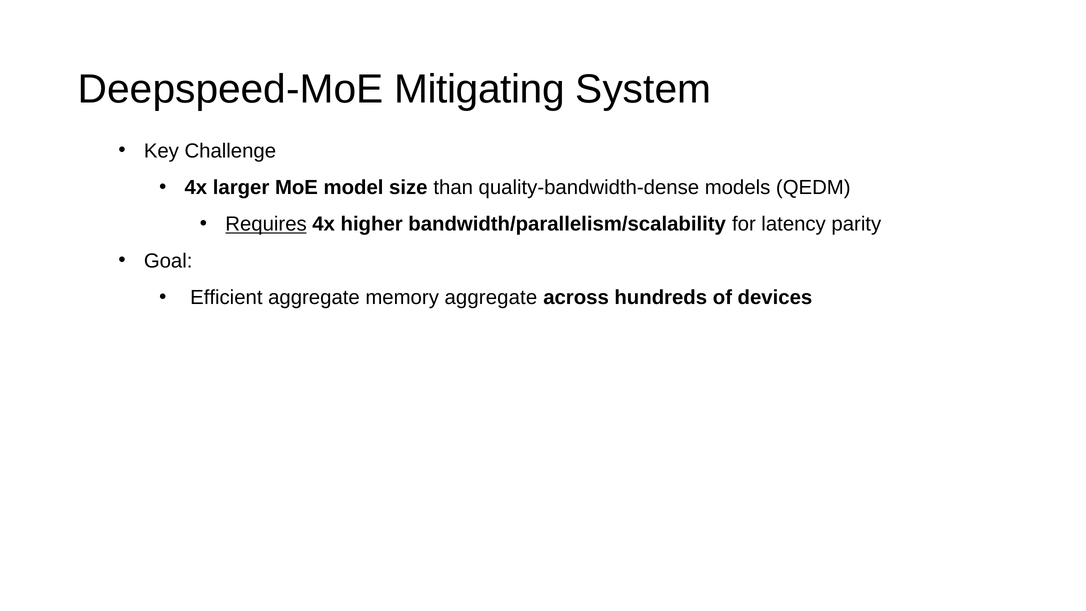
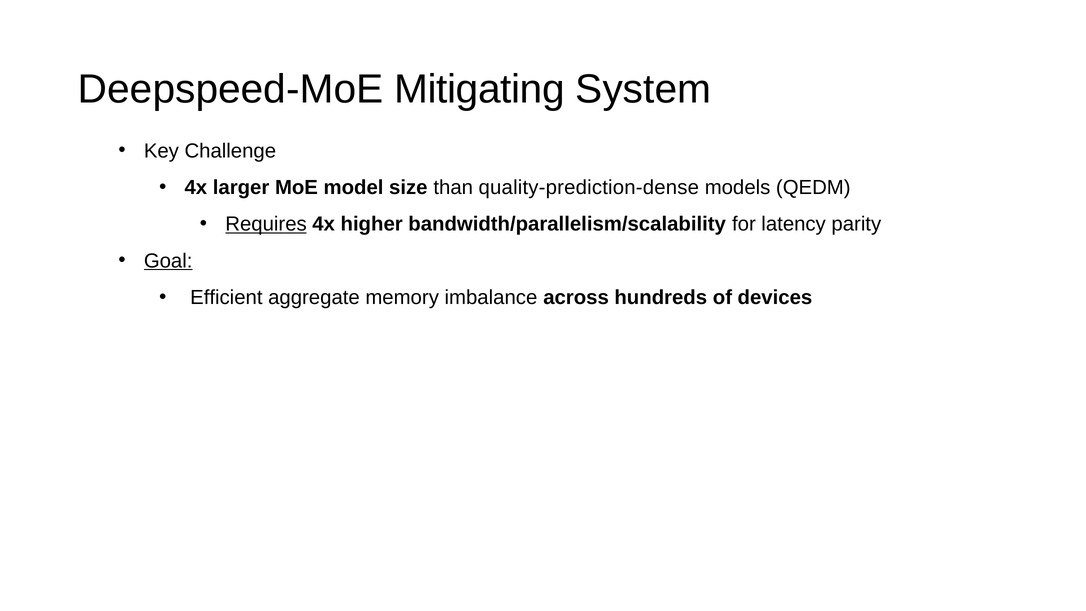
quality-bandwidth-dense: quality-bandwidth-dense -> quality-prediction-dense (589, 187)
Goal underline: none -> present (168, 261)
memory aggregate: aggregate -> imbalance (491, 297)
